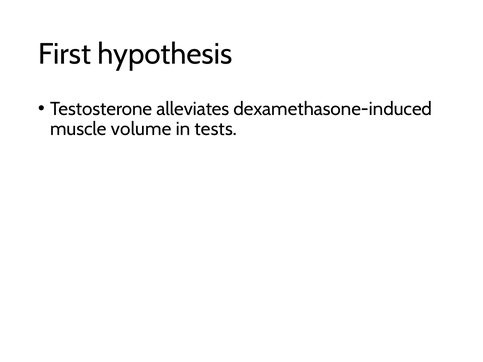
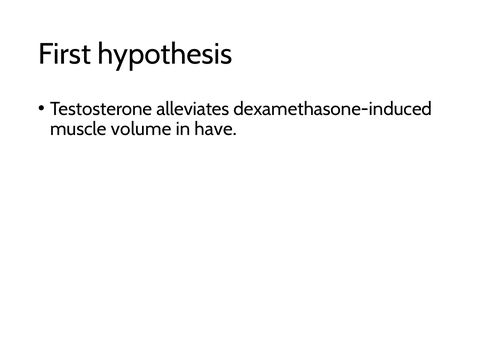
tests: tests -> have (216, 129)
